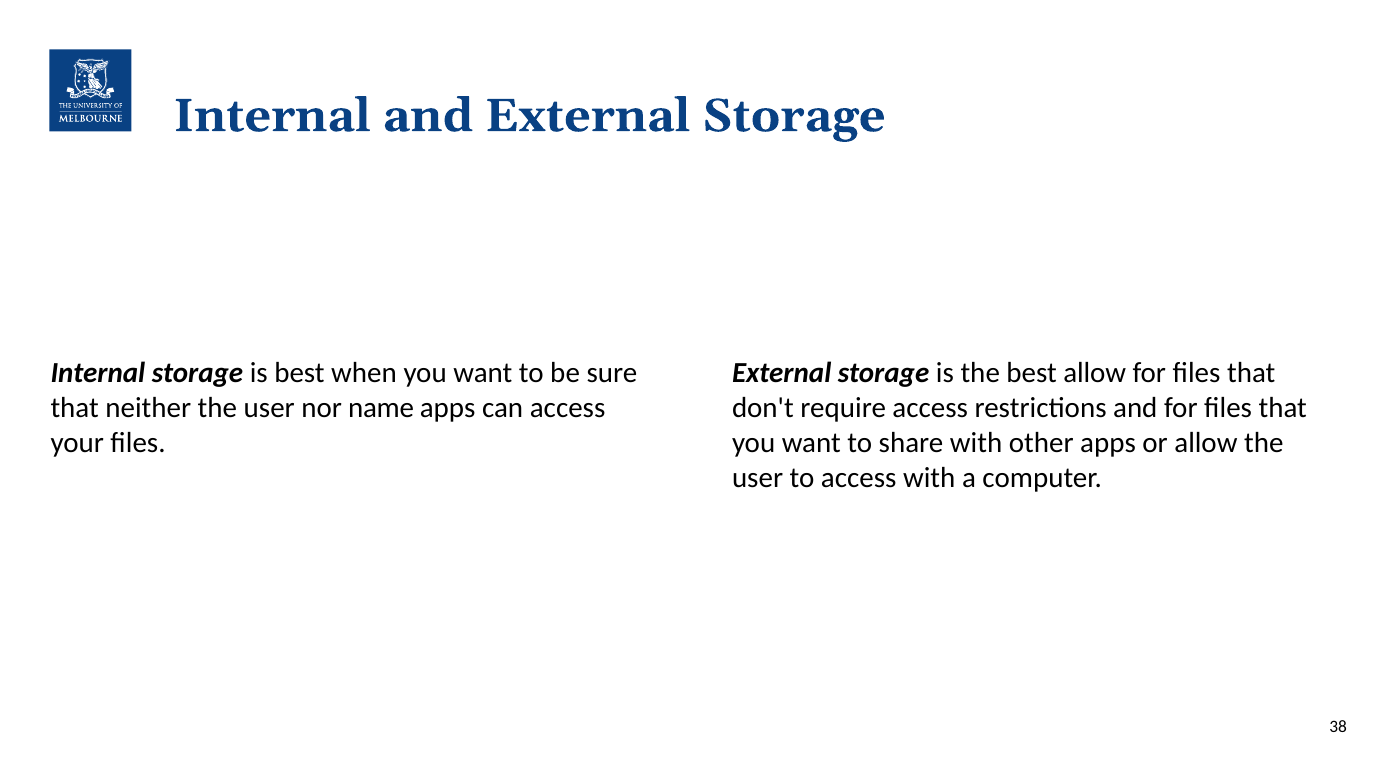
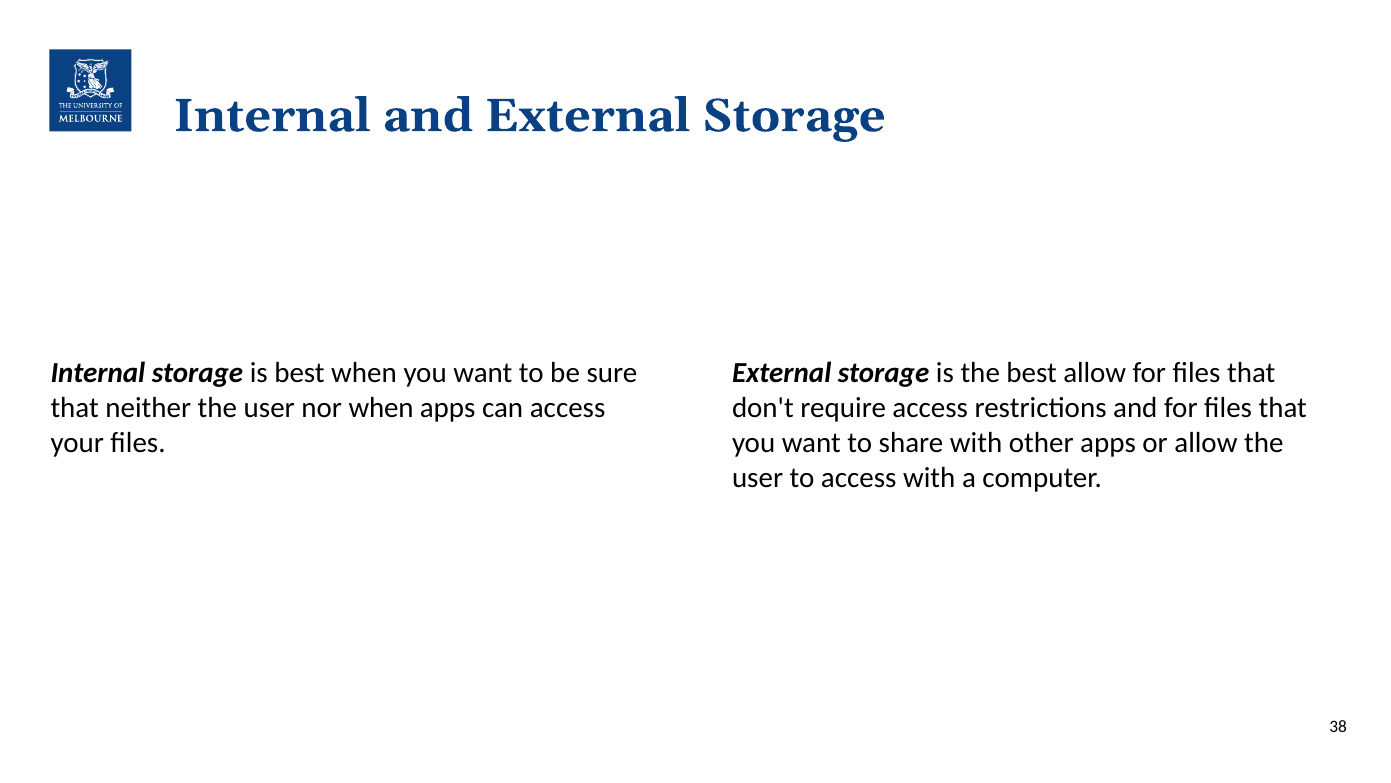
nor name: name -> when (381, 408)
